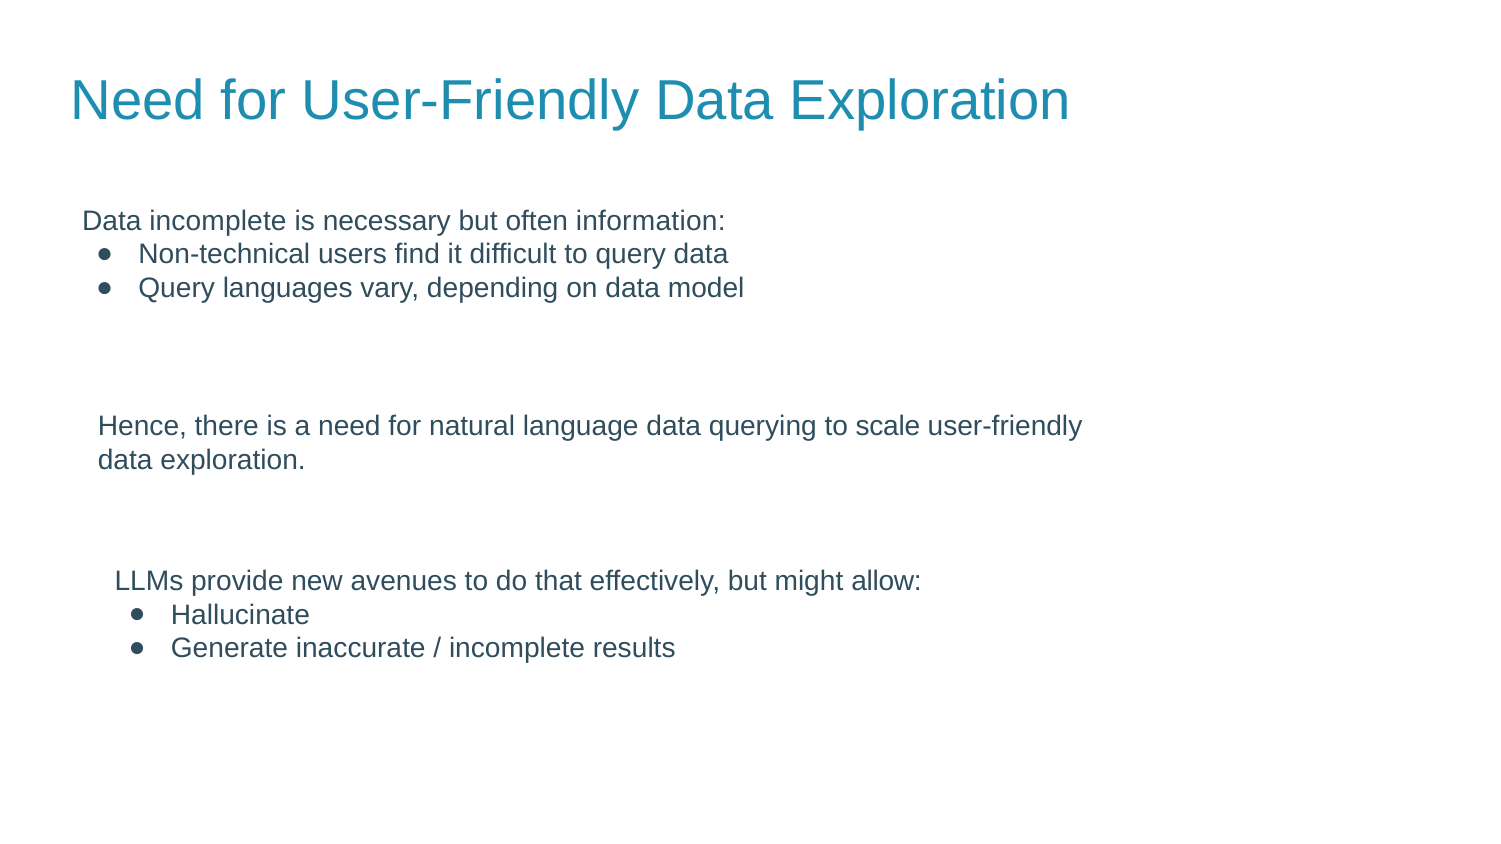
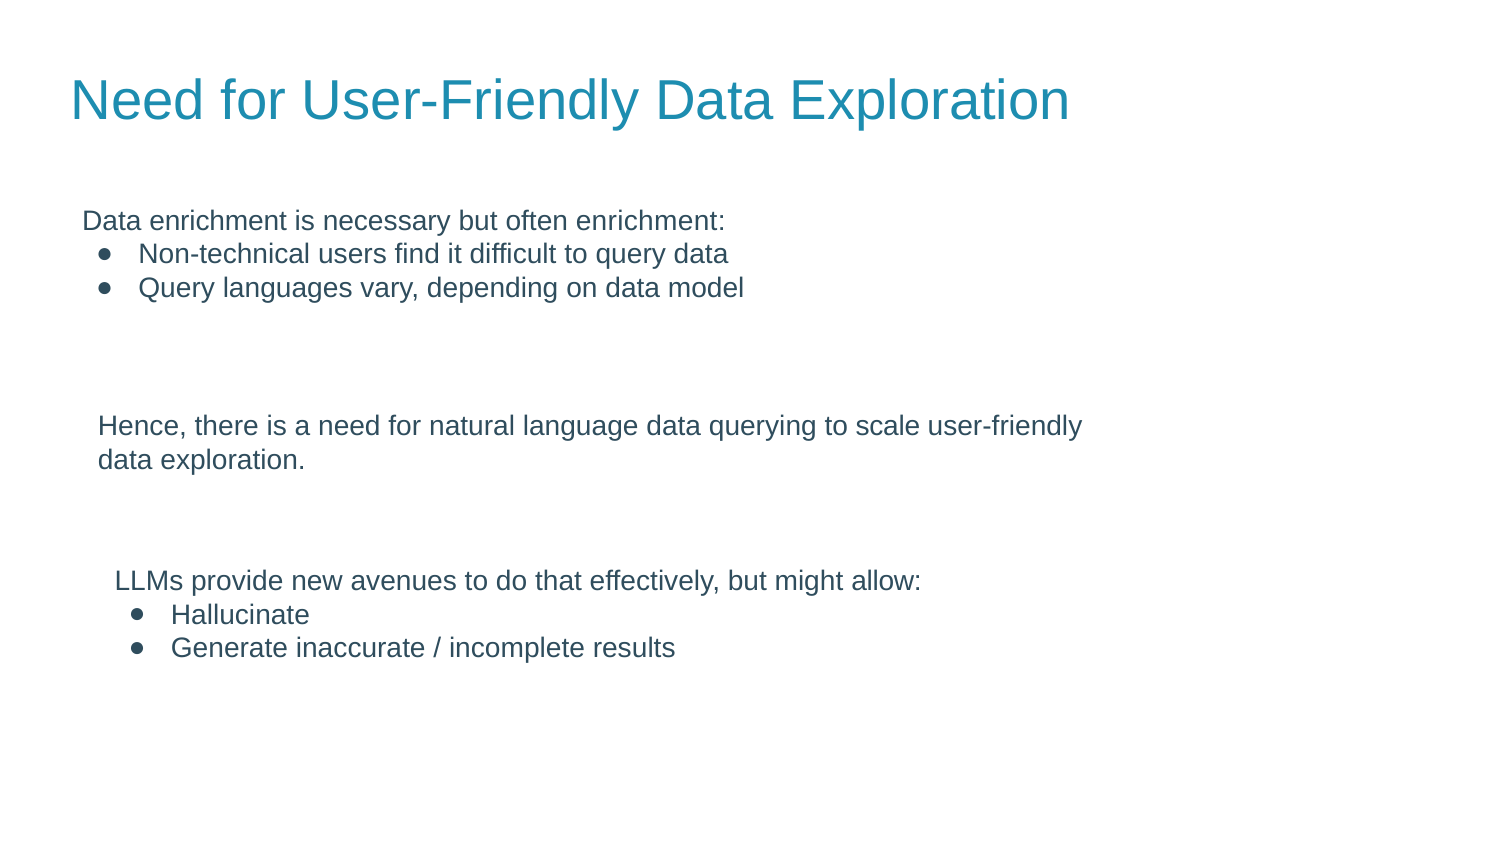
Data incomplete: incomplete -> enrichment (218, 221)
often information: information -> enrichment (651, 221)
